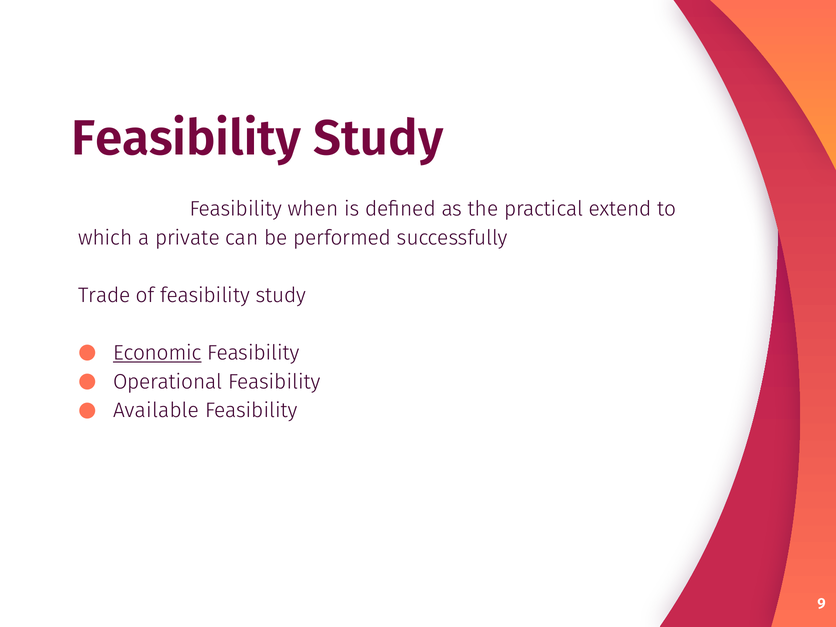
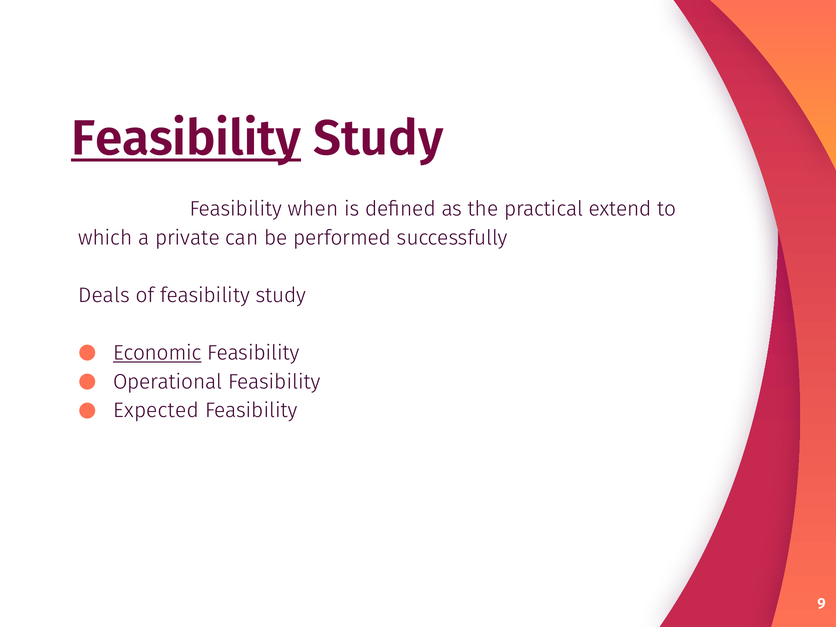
Feasibility underline: none -> present (186, 139)
Trade: Trade -> Deals (104, 295)
Available: Available -> Expected (156, 411)
